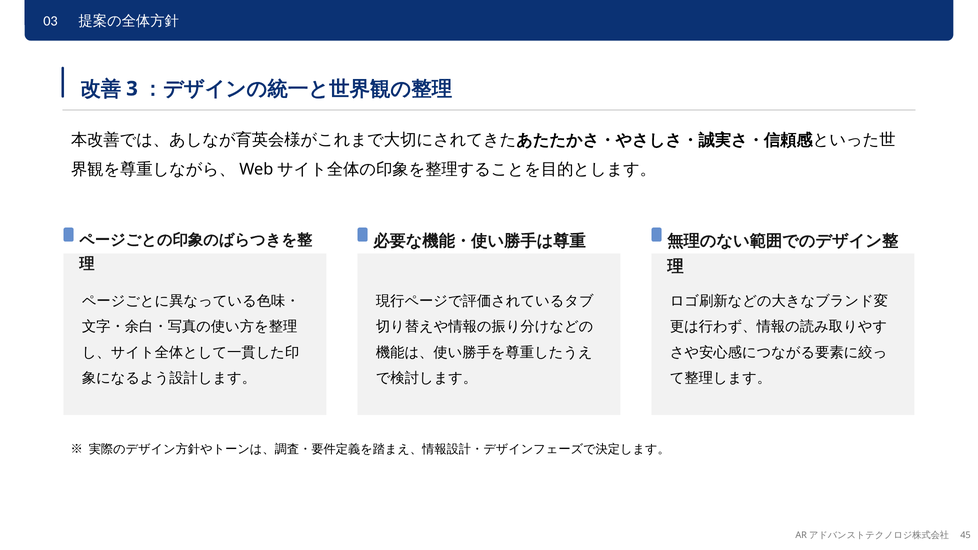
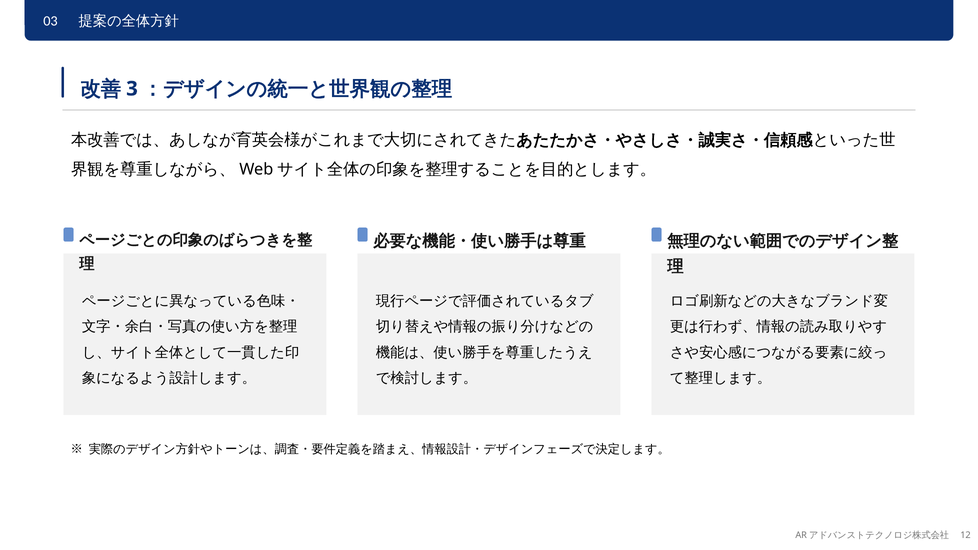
45: 45 -> 12 (965, 535)
